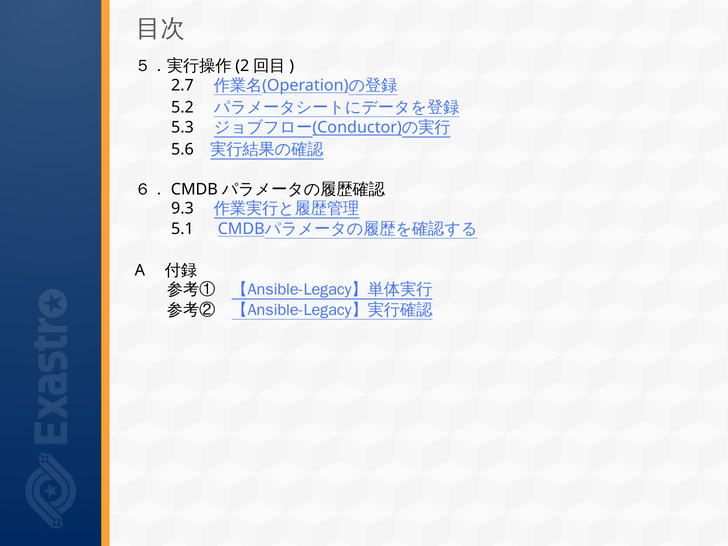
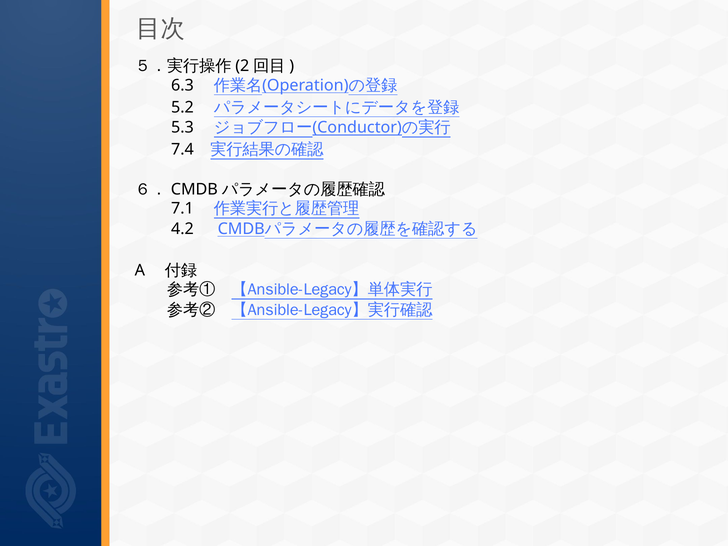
2.7: 2.7 -> 6.3 (182, 85)
5.6: 5.6 -> 7.4 (182, 150)
9.3: 9.3 -> 7.1 (182, 209)
5.1: 5.1 -> 4.2 (182, 229)
